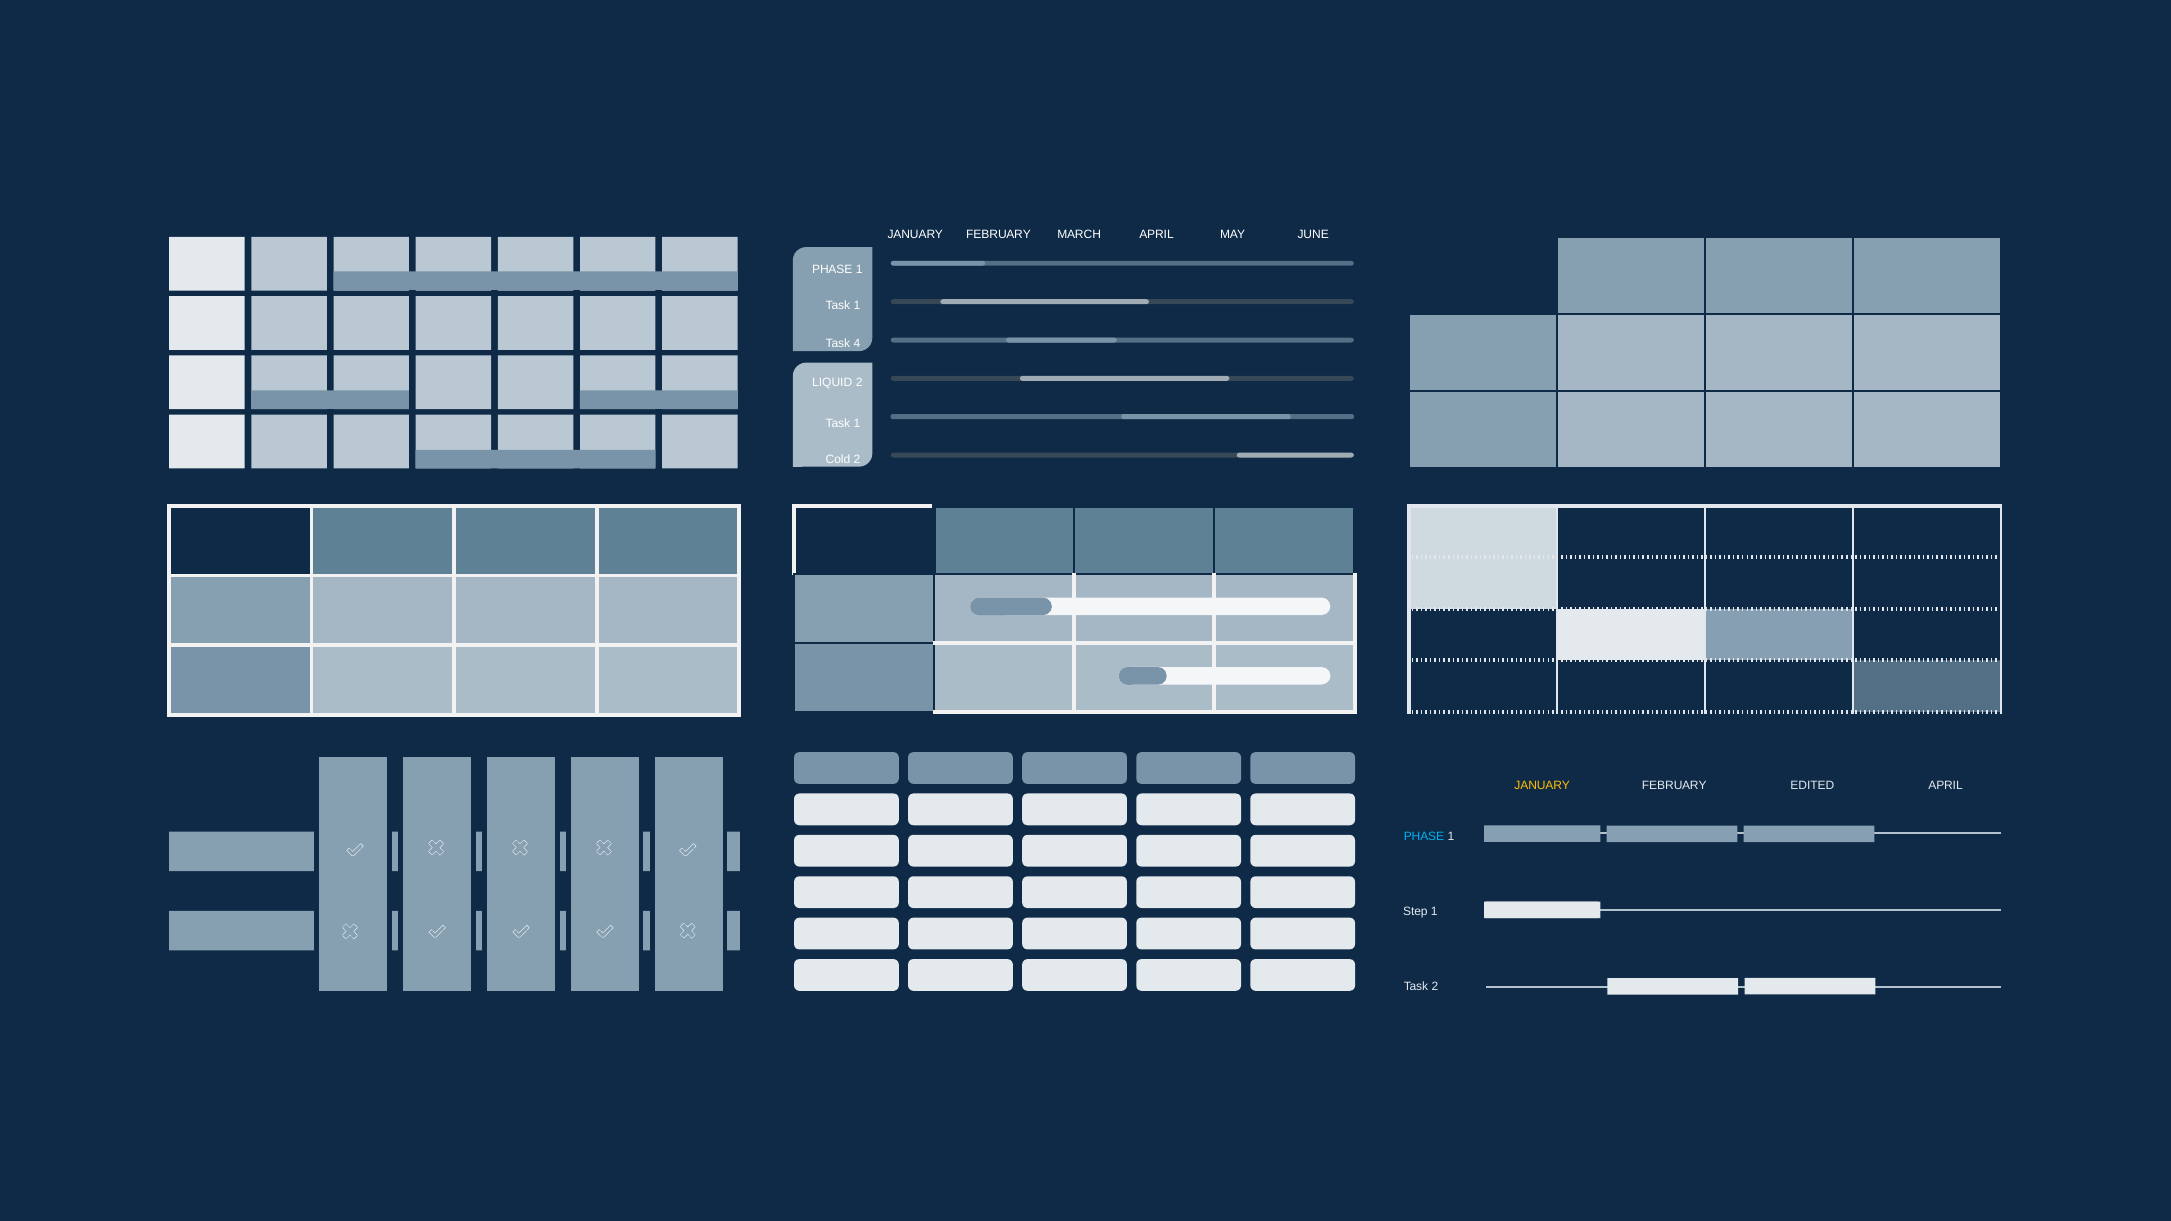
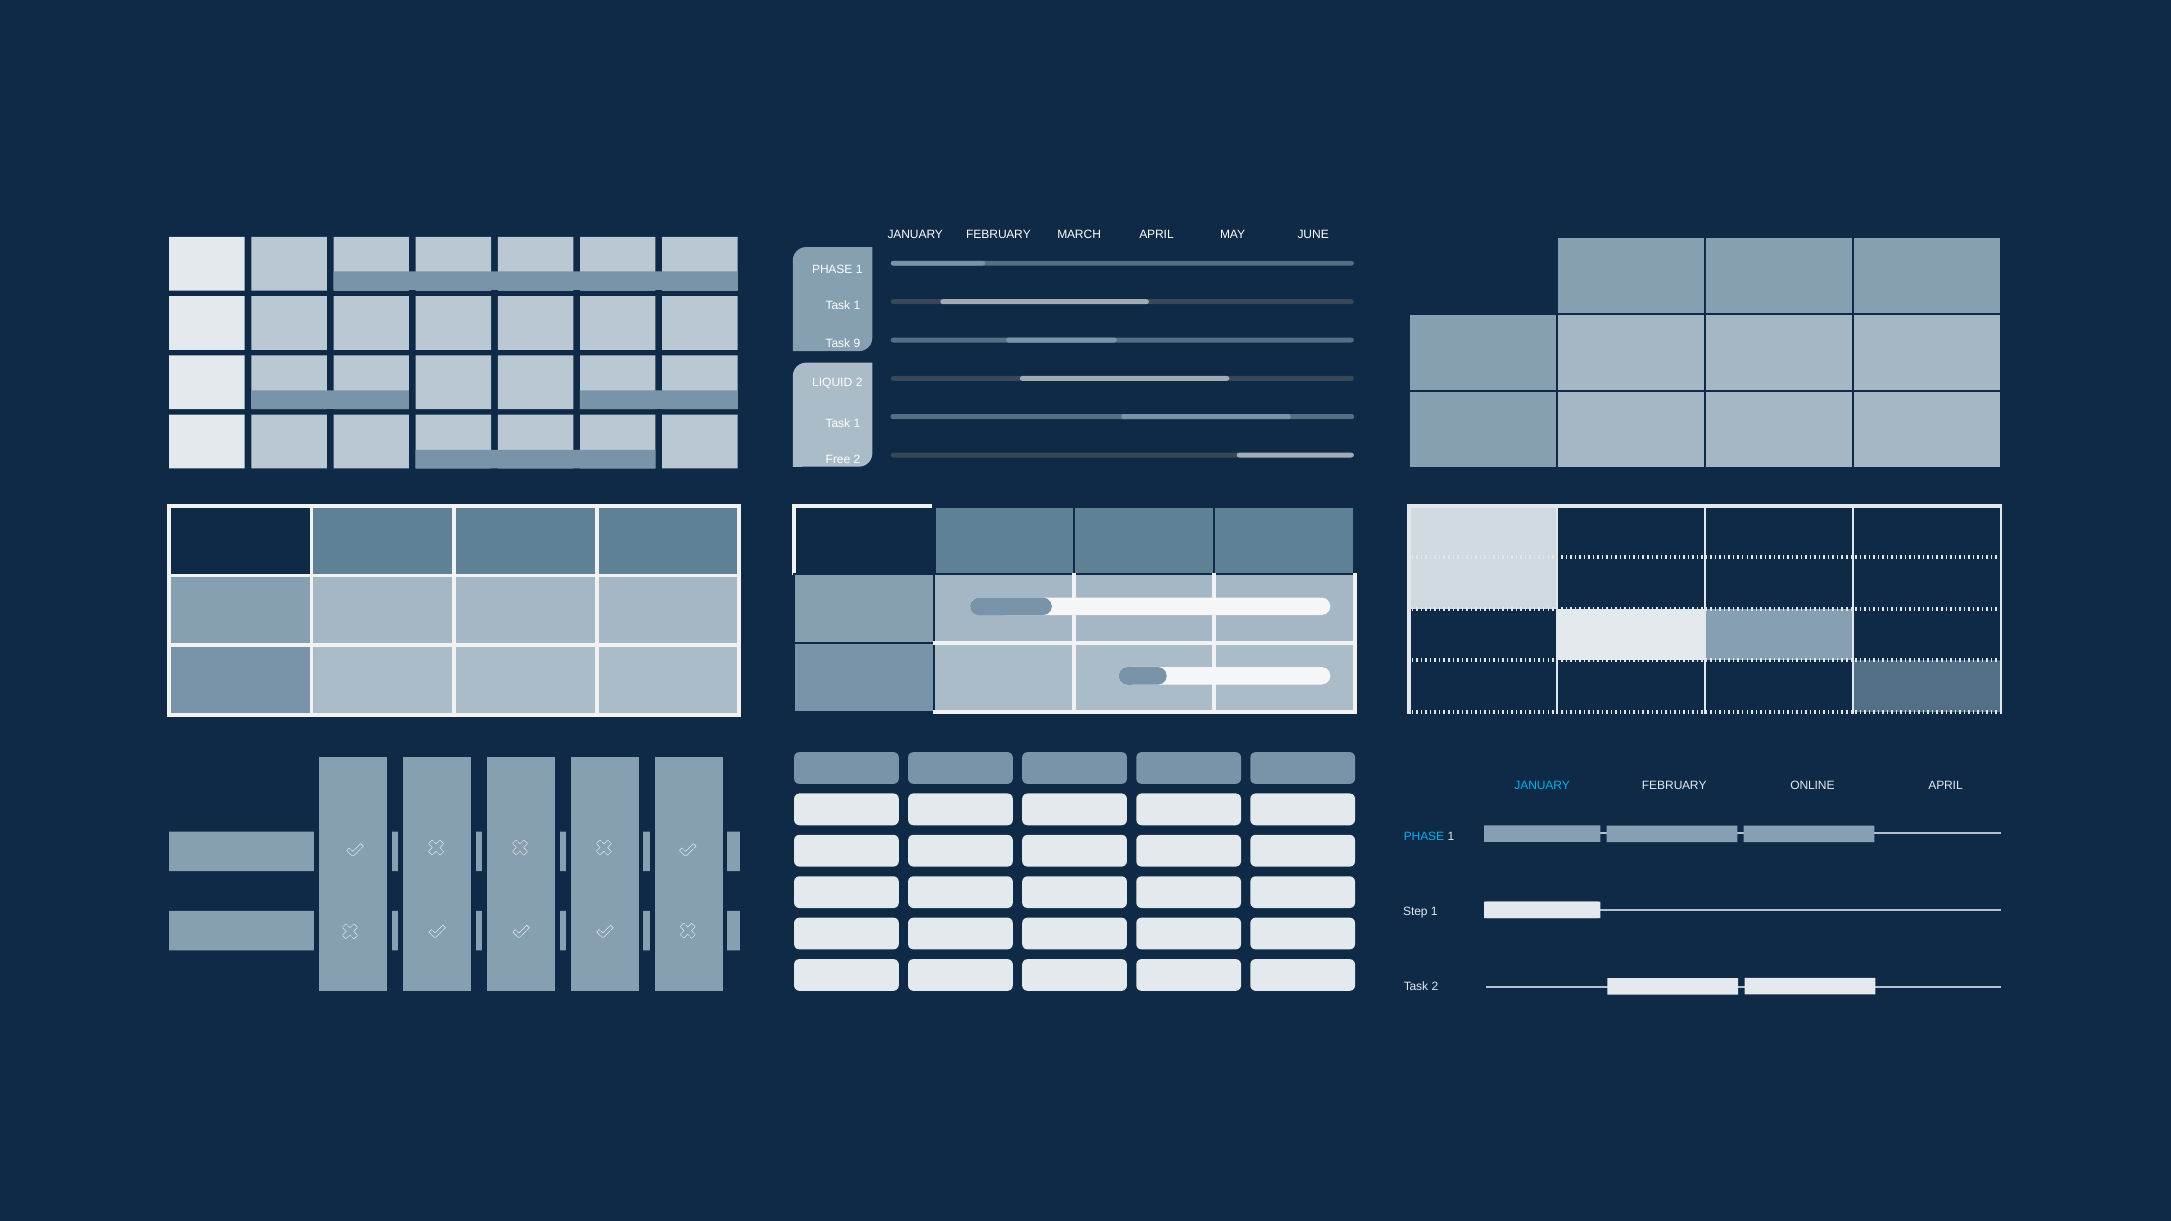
4: 4 -> 9 (857, 344)
Cold: Cold -> Free (838, 460)
JANUARY colour: yellow -> light blue (1542, 786)
EDITED: EDITED -> ONLINE (1812, 786)
